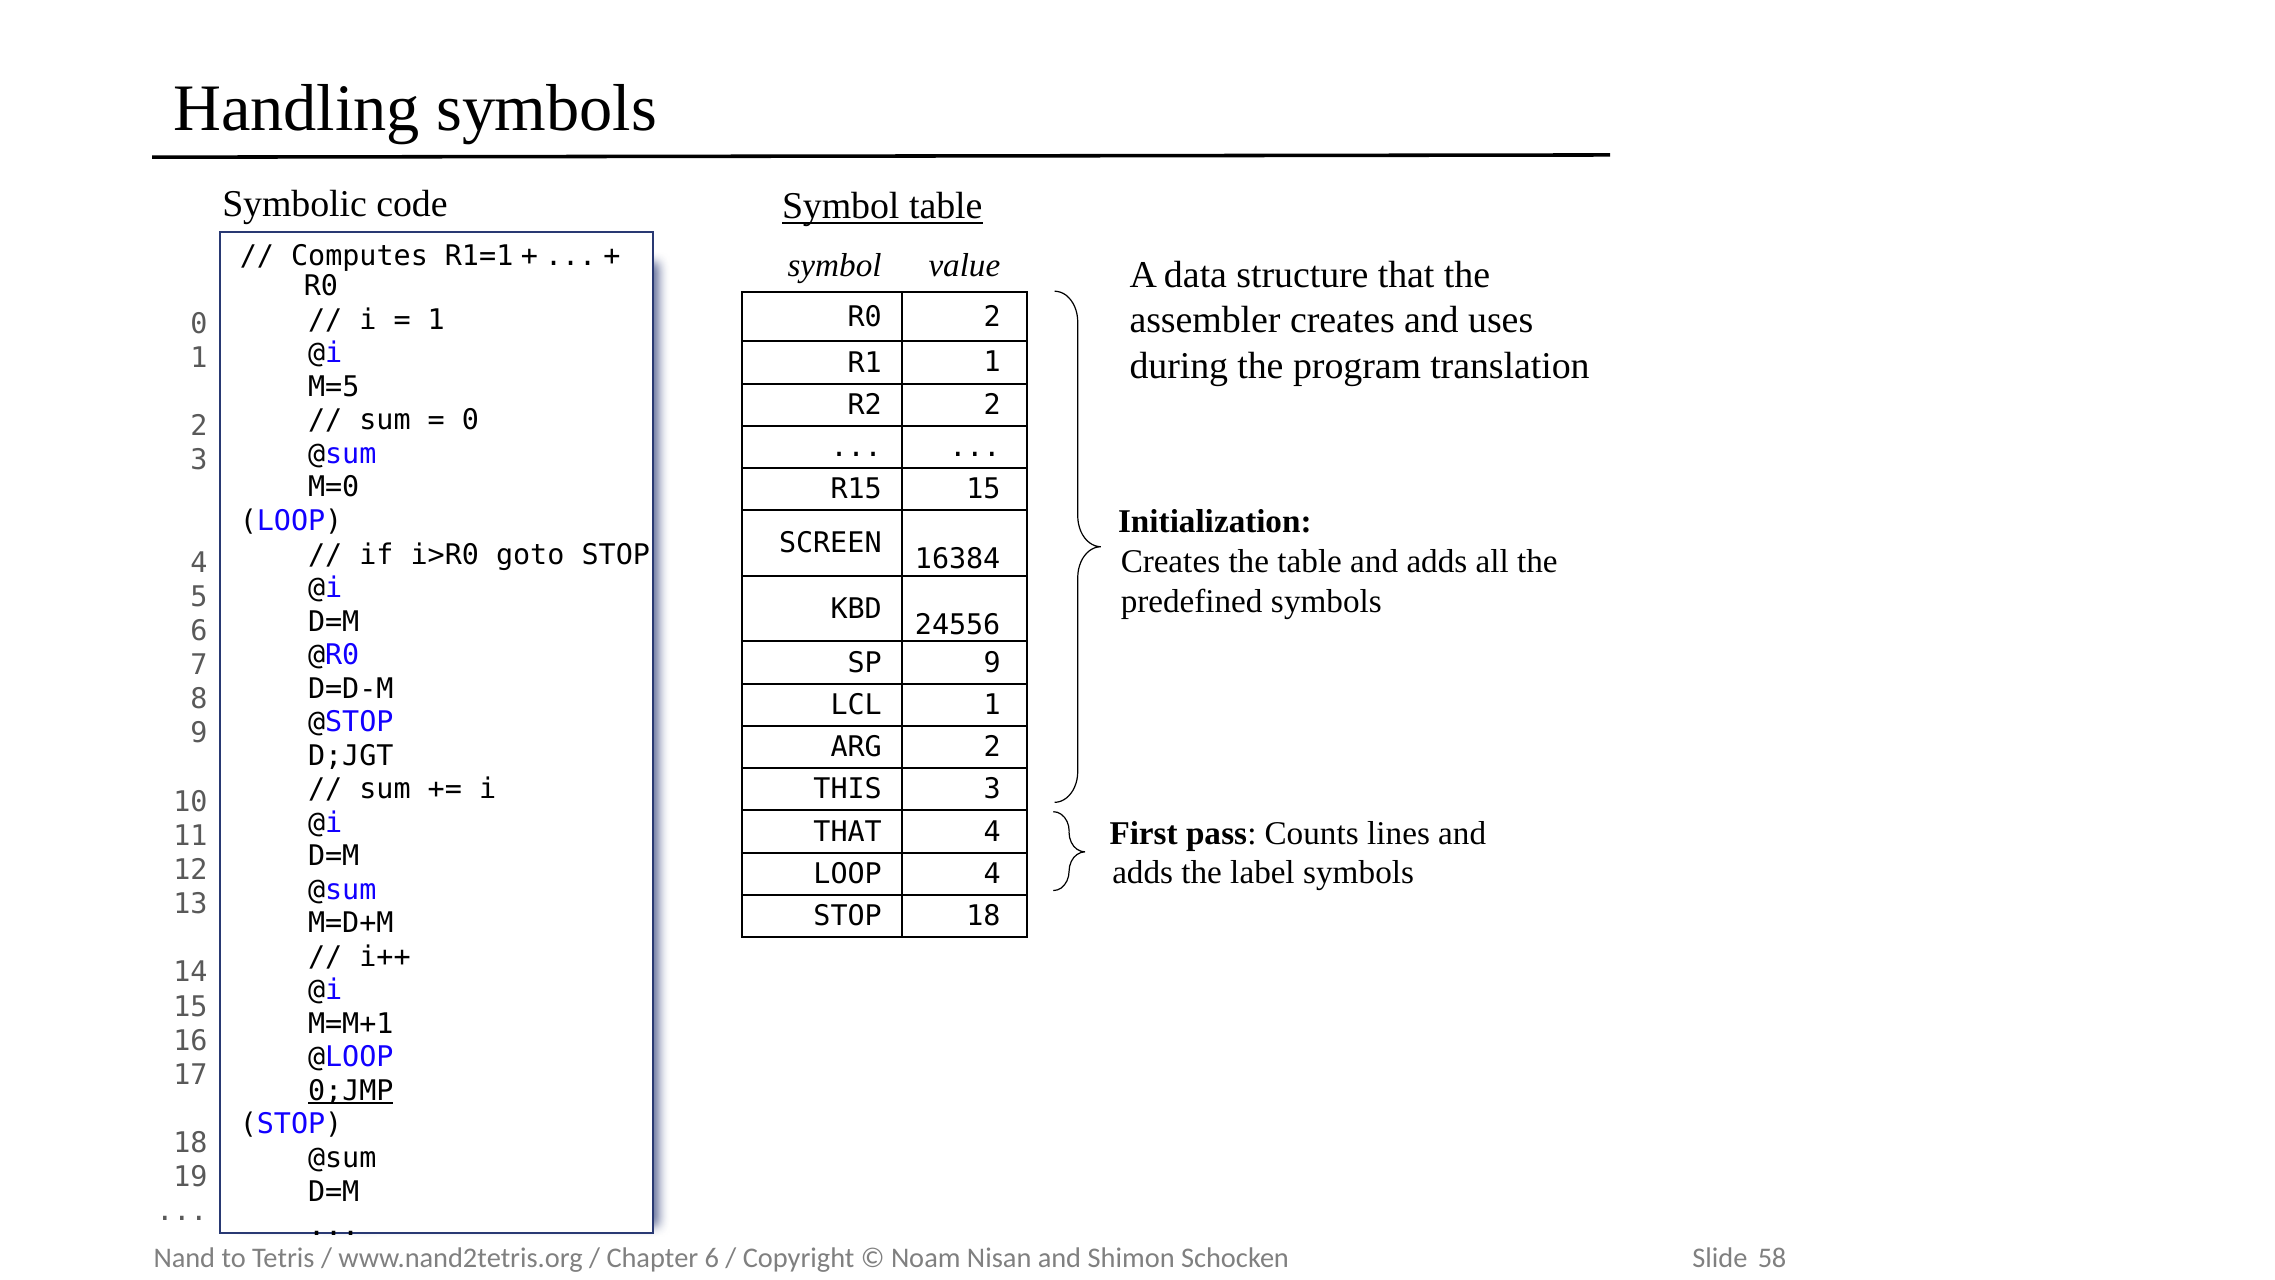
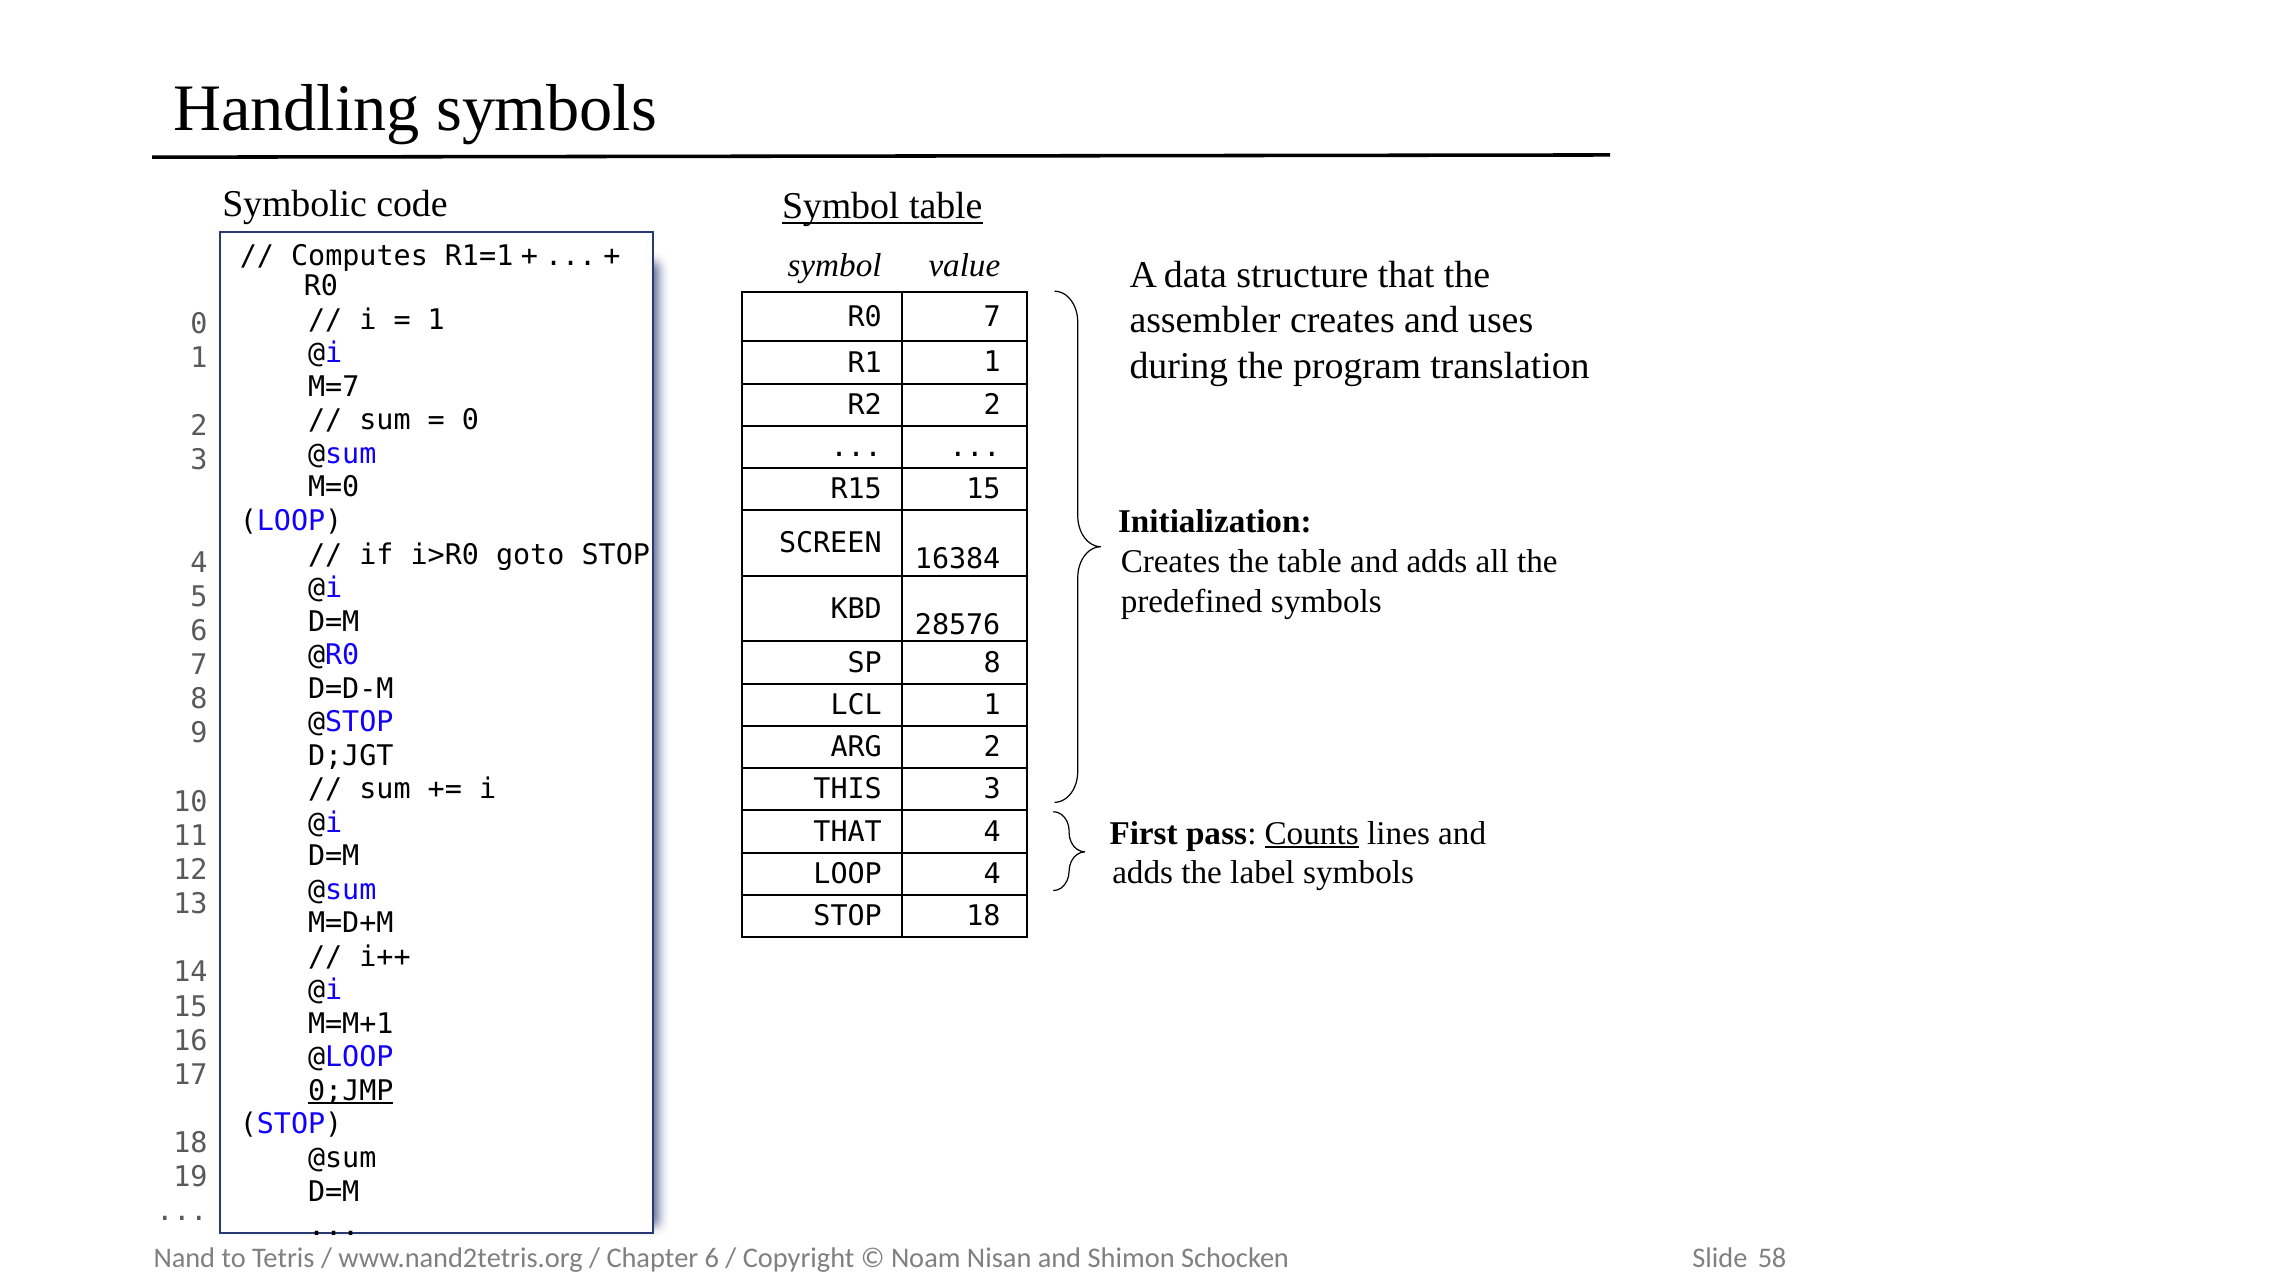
R0 2: 2 -> 7 (992, 317)
M=5: M=5 -> M=7 (334, 387)
24556: 24556 -> 28576 (958, 625)
SP 9: 9 -> 8 (992, 663)
Counts underline: none -> present (1312, 833)
